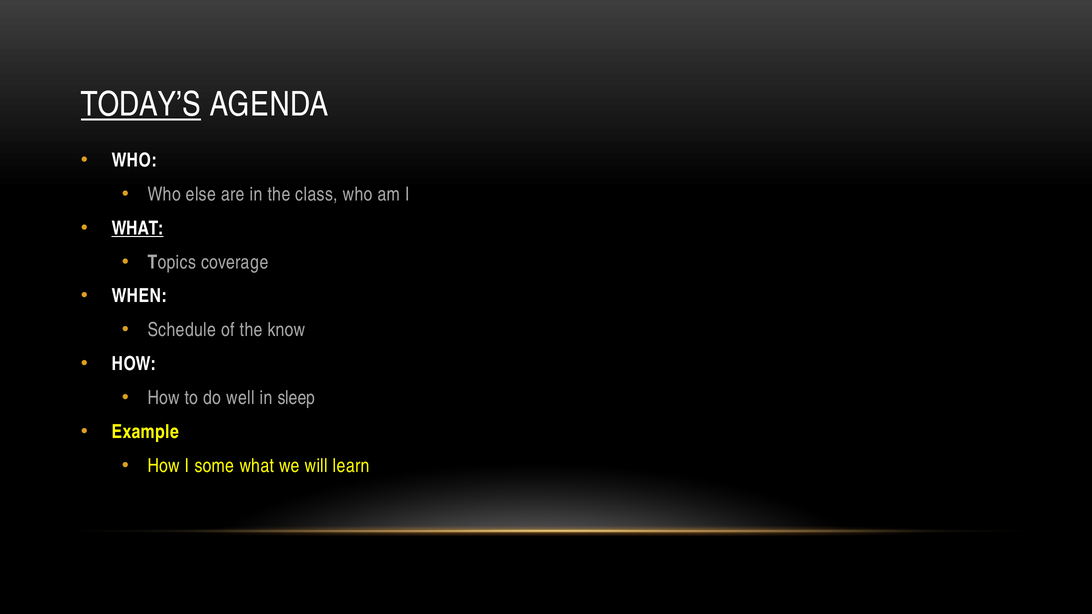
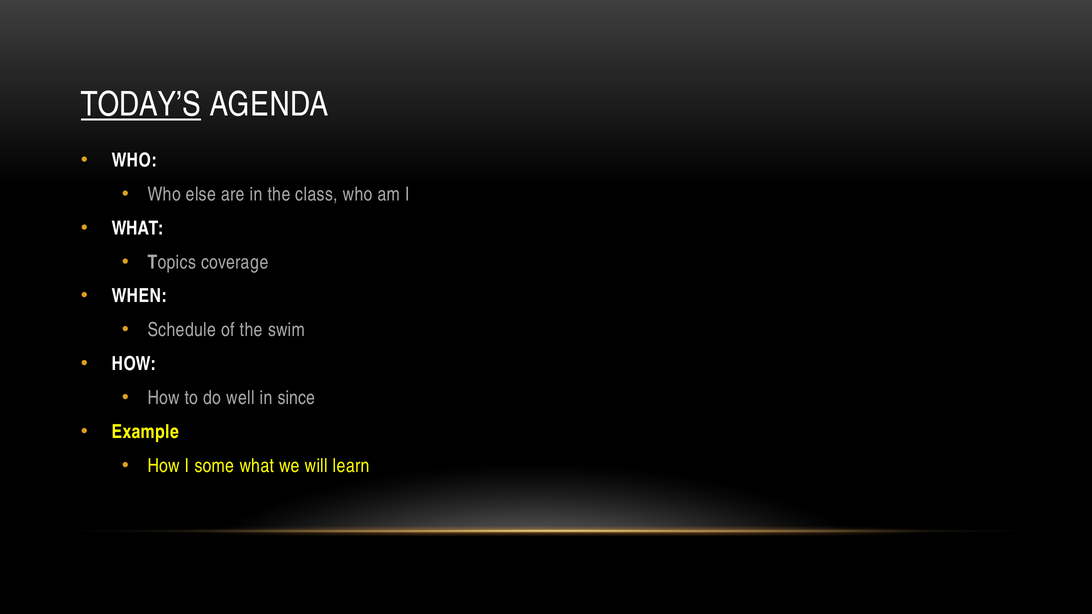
WHAT underline: present -> none (138, 228)
know: know -> swim (286, 330)
sleep: sleep -> since (296, 398)
